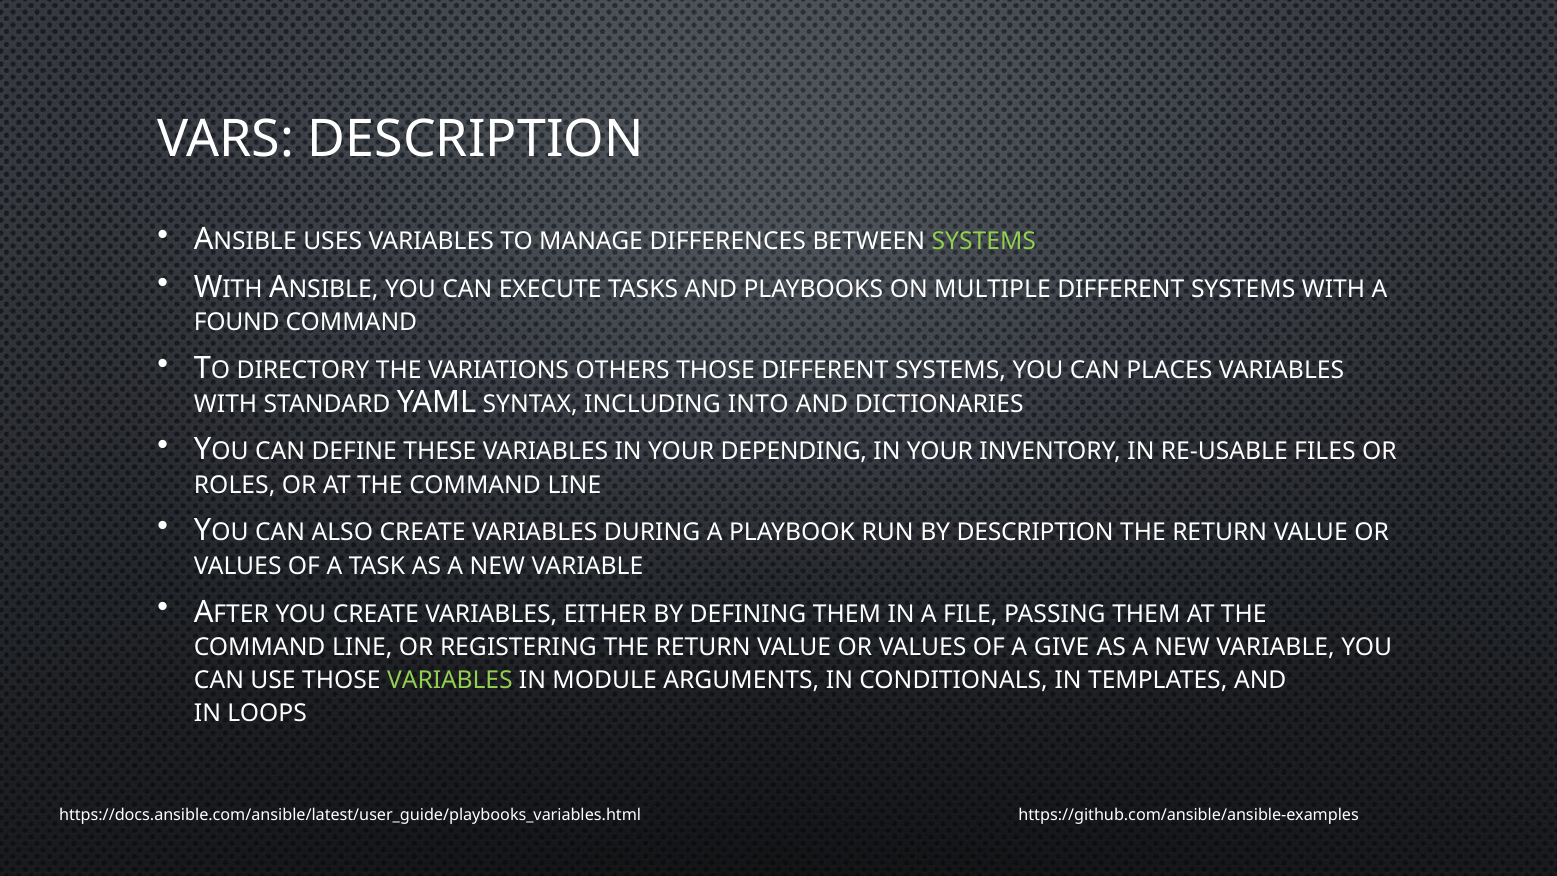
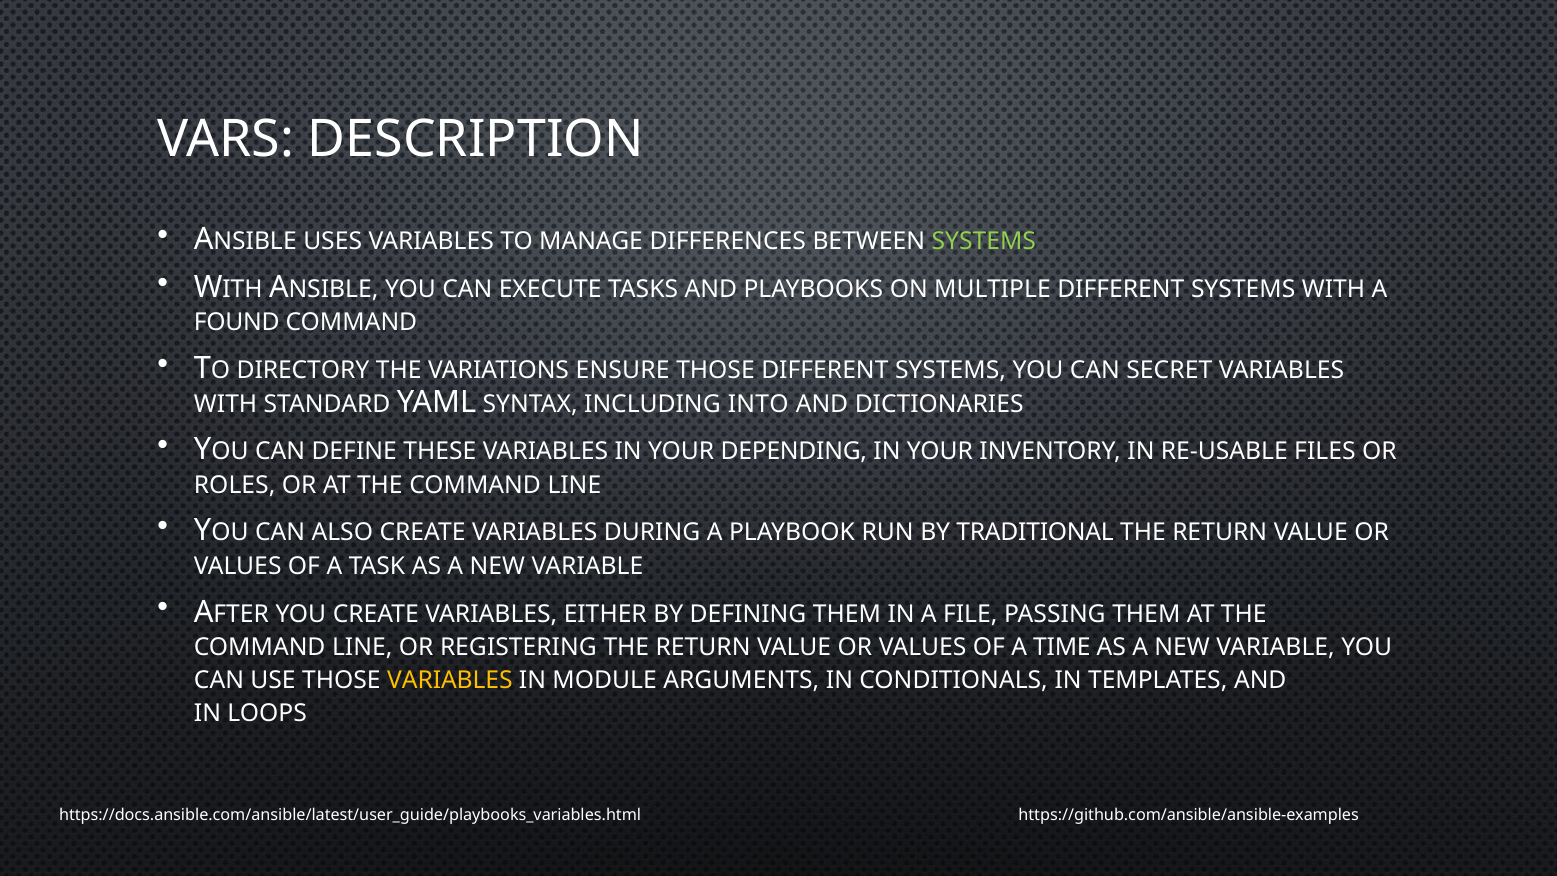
OTHERS: OTHERS -> ENSURE (623, 371)
PLACES: PLACES -> SECRET (1169, 371)
BY DESCRIPTION: DESCRIPTION -> TRADITIONAL (1035, 533)
GIVE: GIVE -> TIME (1062, 647)
VARIABLES colour: light green -> yellow (450, 680)
